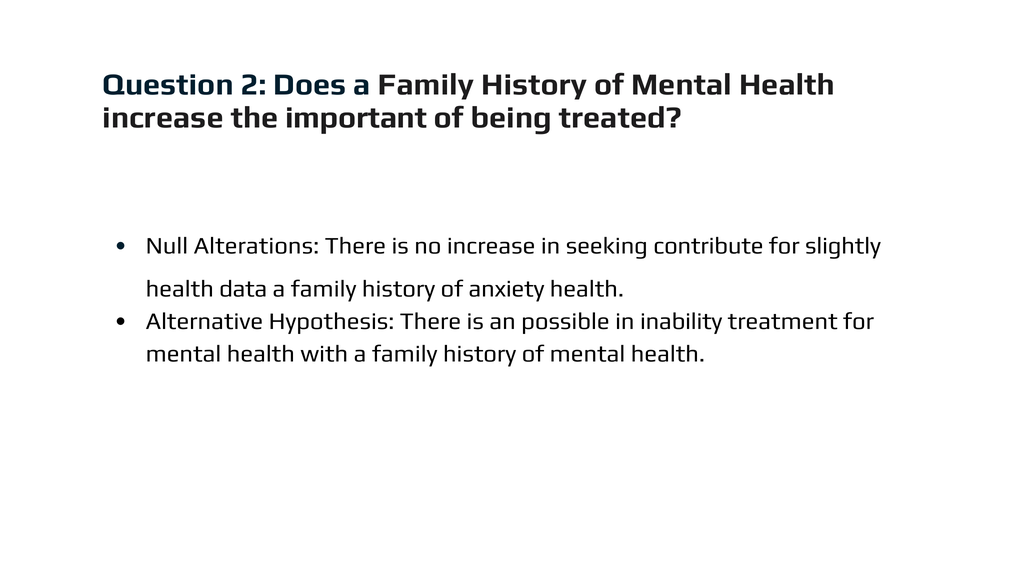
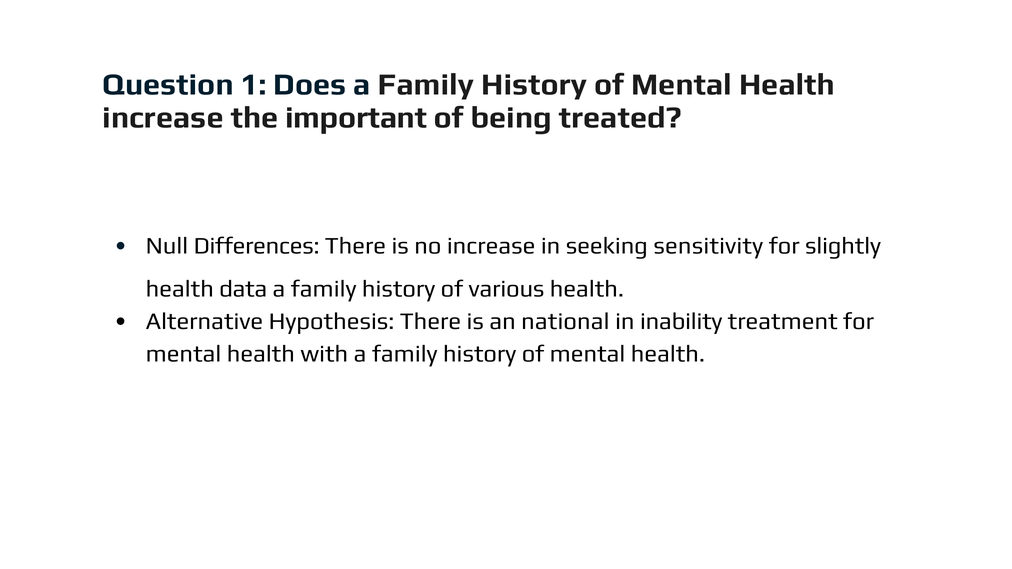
2: 2 -> 1 (254, 85)
Alterations: Alterations -> Differences (257, 246)
contribute: contribute -> sensitivity (708, 246)
anxiety: anxiety -> various (507, 289)
possible: possible -> national (565, 322)
